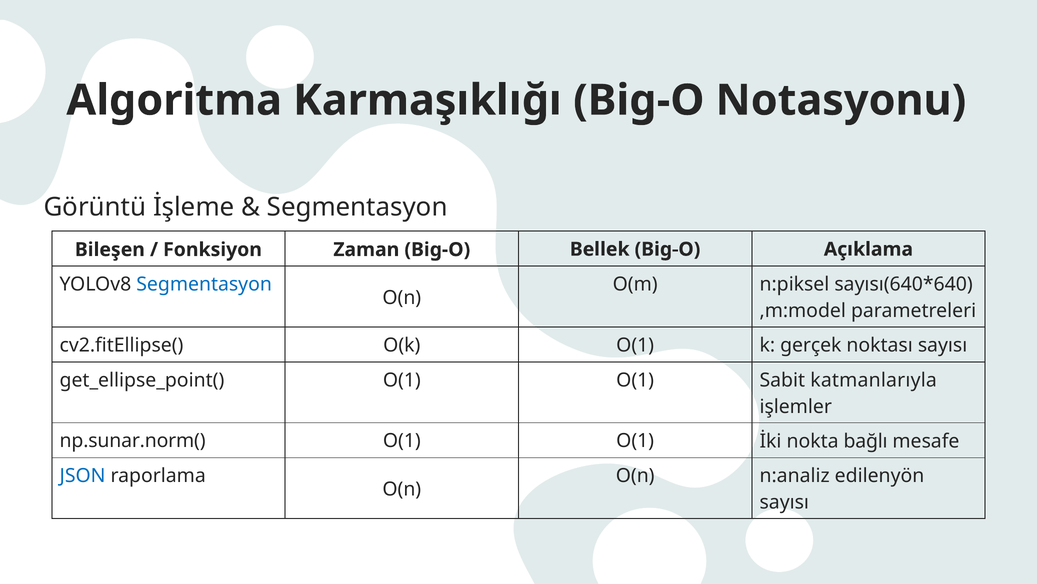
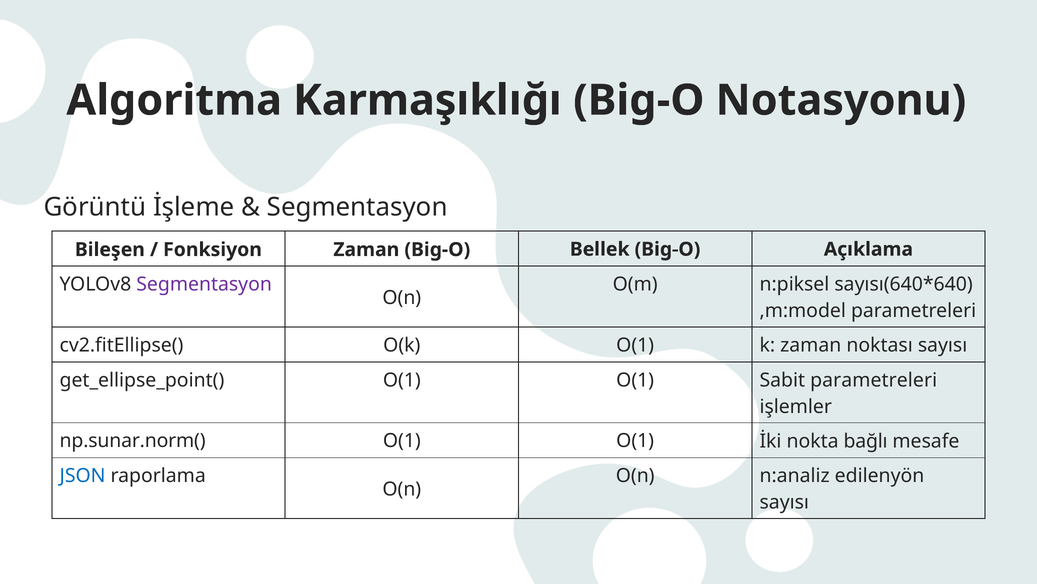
Segmentasyon colour: blue -> purple (204, 284)
k gerçek: gerçek -> zaman (811, 345)
Sabit katmanlarıyla: katmanlarıyla -> parametreleri (874, 380)
